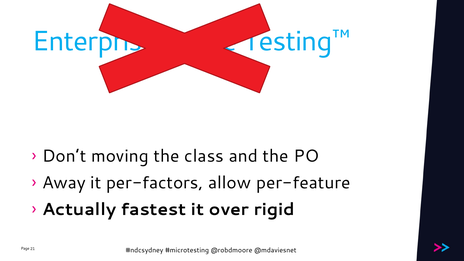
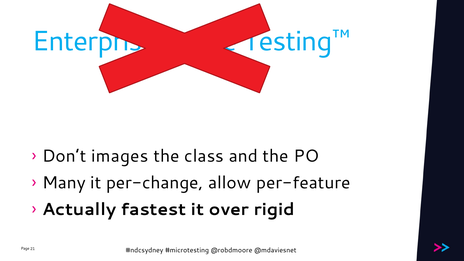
moving: moving -> images (120, 156)
Away: Away -> Many (64, 183)
per-factors: per-factors -> per-change (155, 183)
